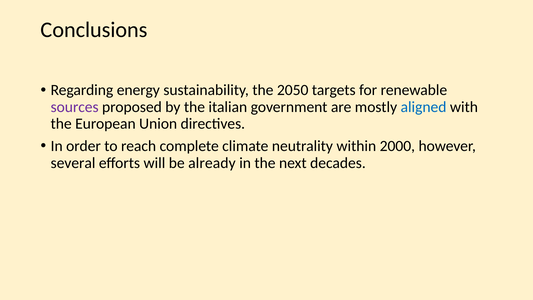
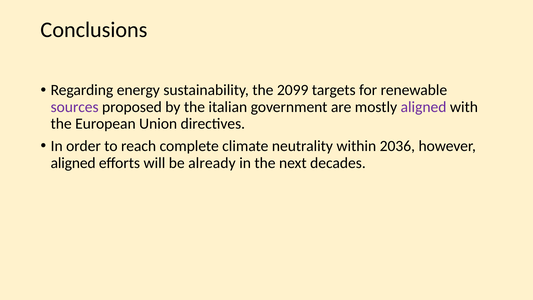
2050: 2050 -> 2099 (293, 90)
aligned colour: blue -> purple (424, 107)
2000: 2000 -> 2036 (397, 146)
several: several -> aligned (73, 163)
